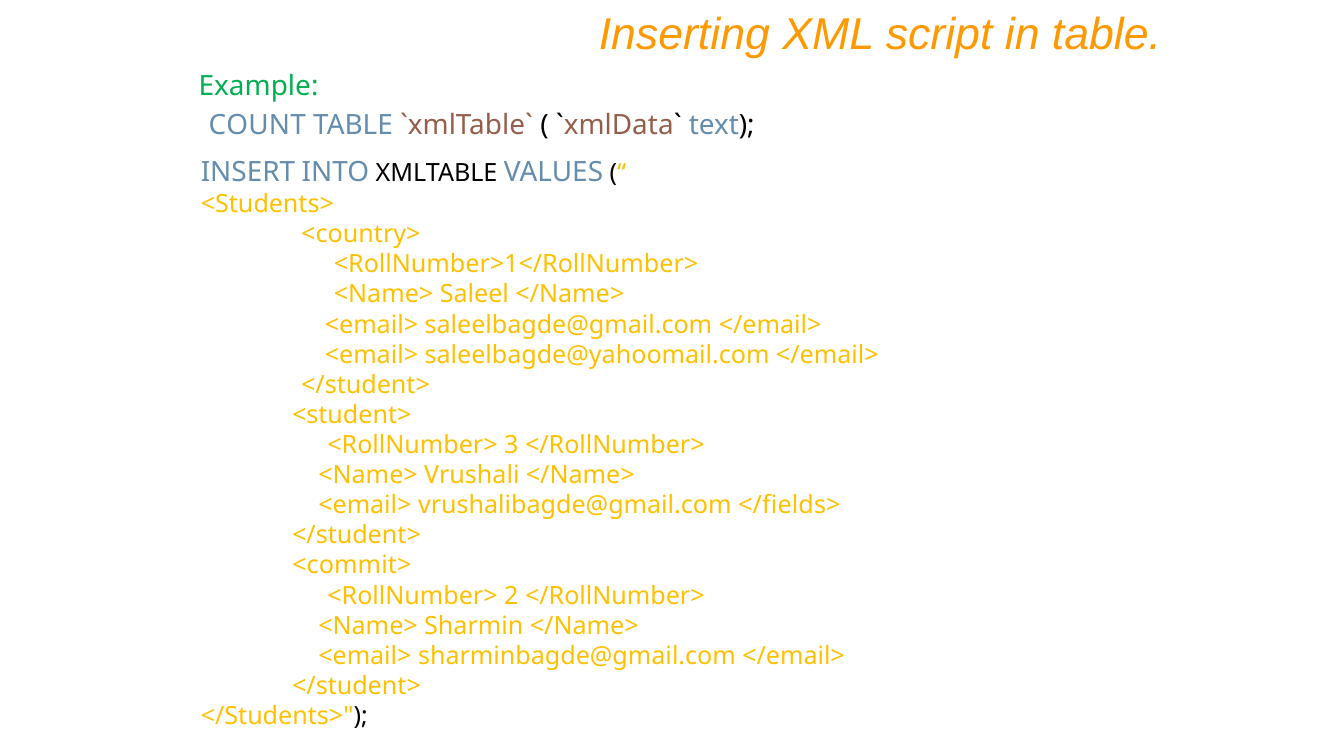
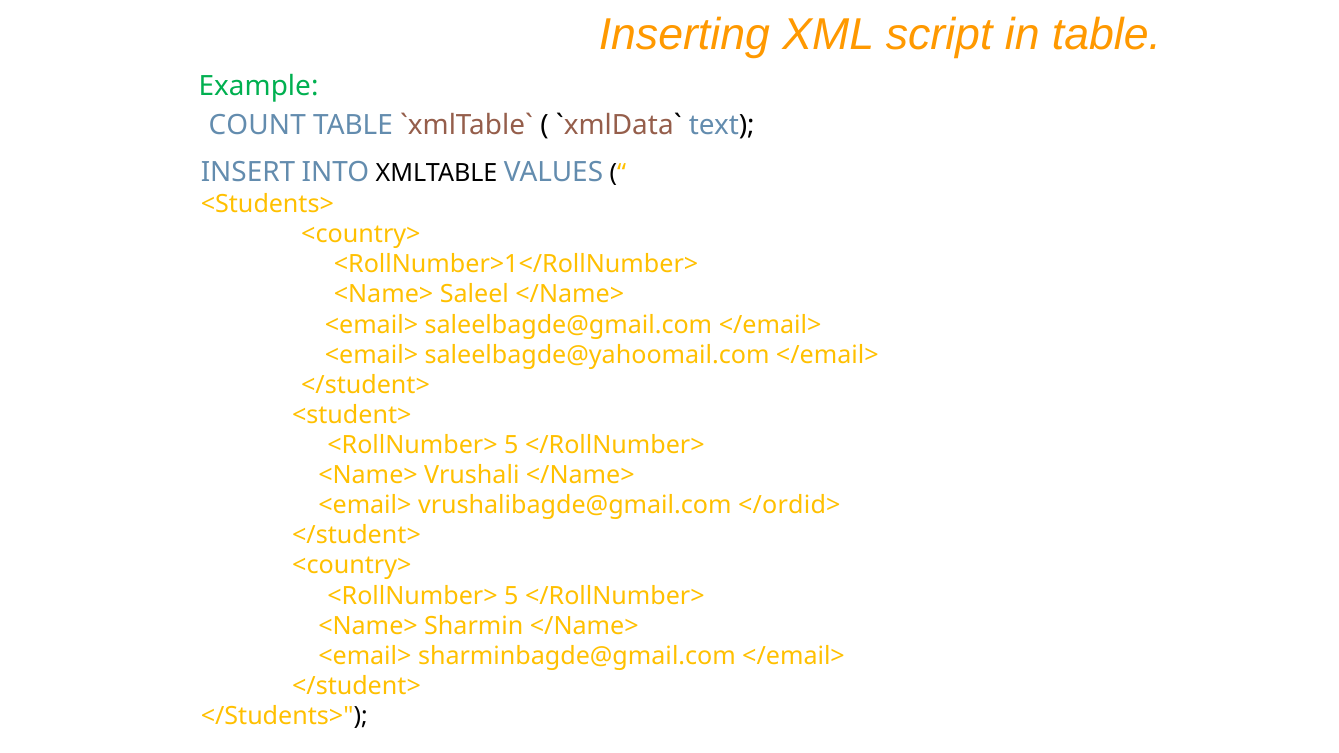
3: 3 -> 5 (511, 445)
</fields>: </fields> -> </ordid> (789, 506)
<commit>: <commit> -> <country> (352, 566)
2: 2 -> 5 (511, 596)
